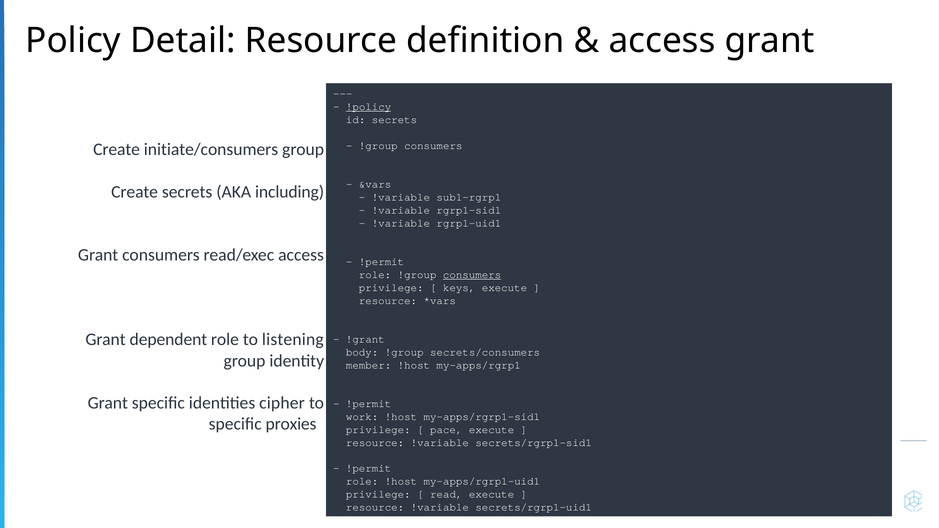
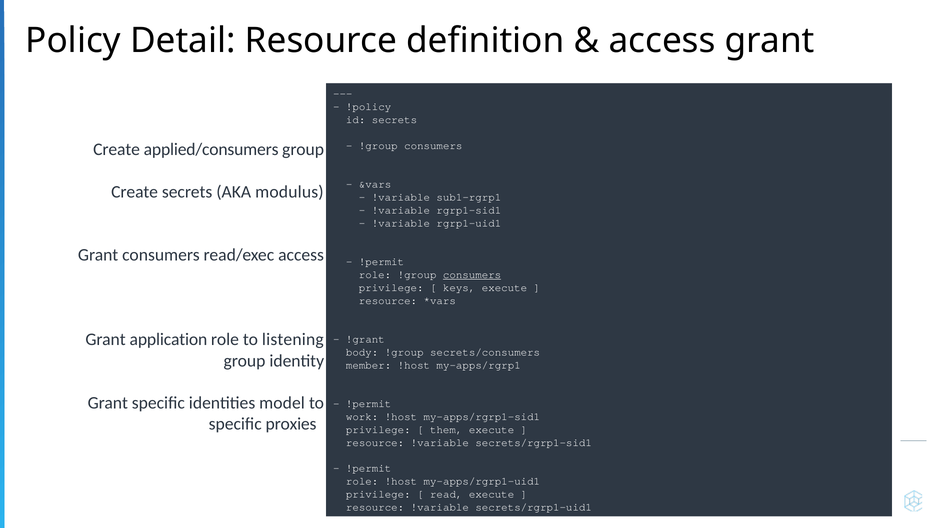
!policy underline: present -> none (369, 107)
initiate/consumers: initiate/consumers -> applied/consumers (211, 150)
including: including -> modulus (289, 192)
dependent: dependent -> application (168, 340)
cipher: cipher -> model (282, 403)
pace: pace -> them (446, 430)
